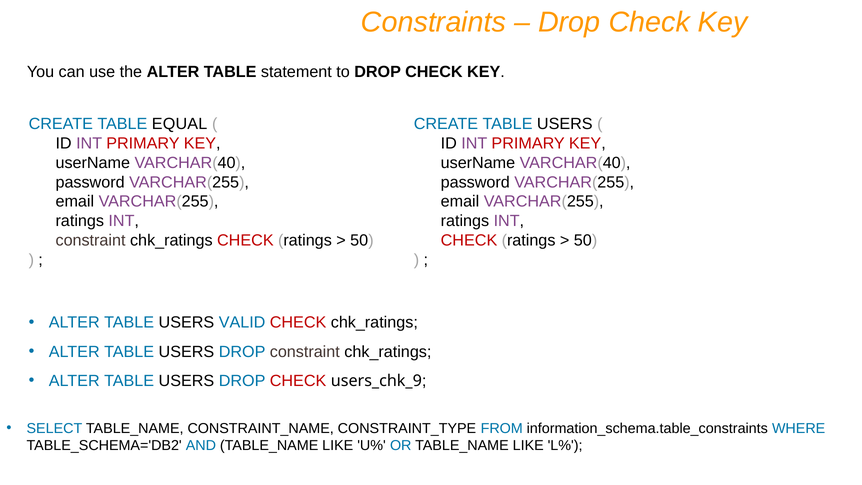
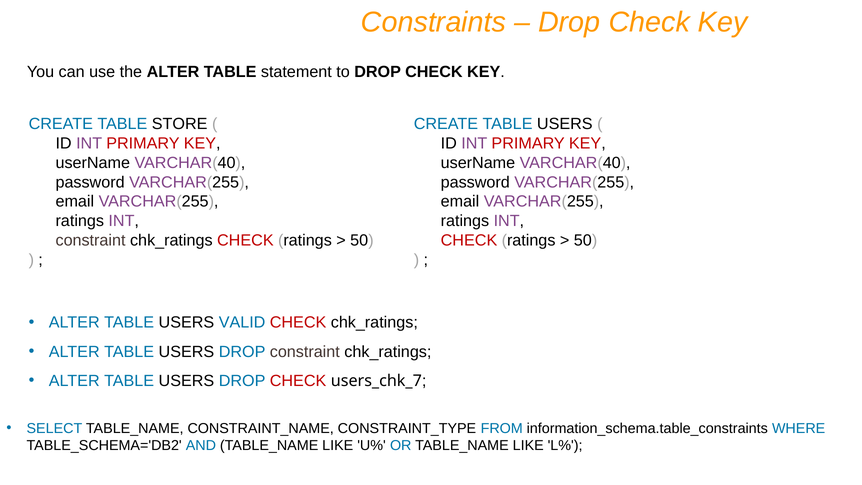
EQUAL: EQUAL -> STORE (180, 124)
users_chk_9: users_chk_9 -> users_chk_7 (376, 381)
